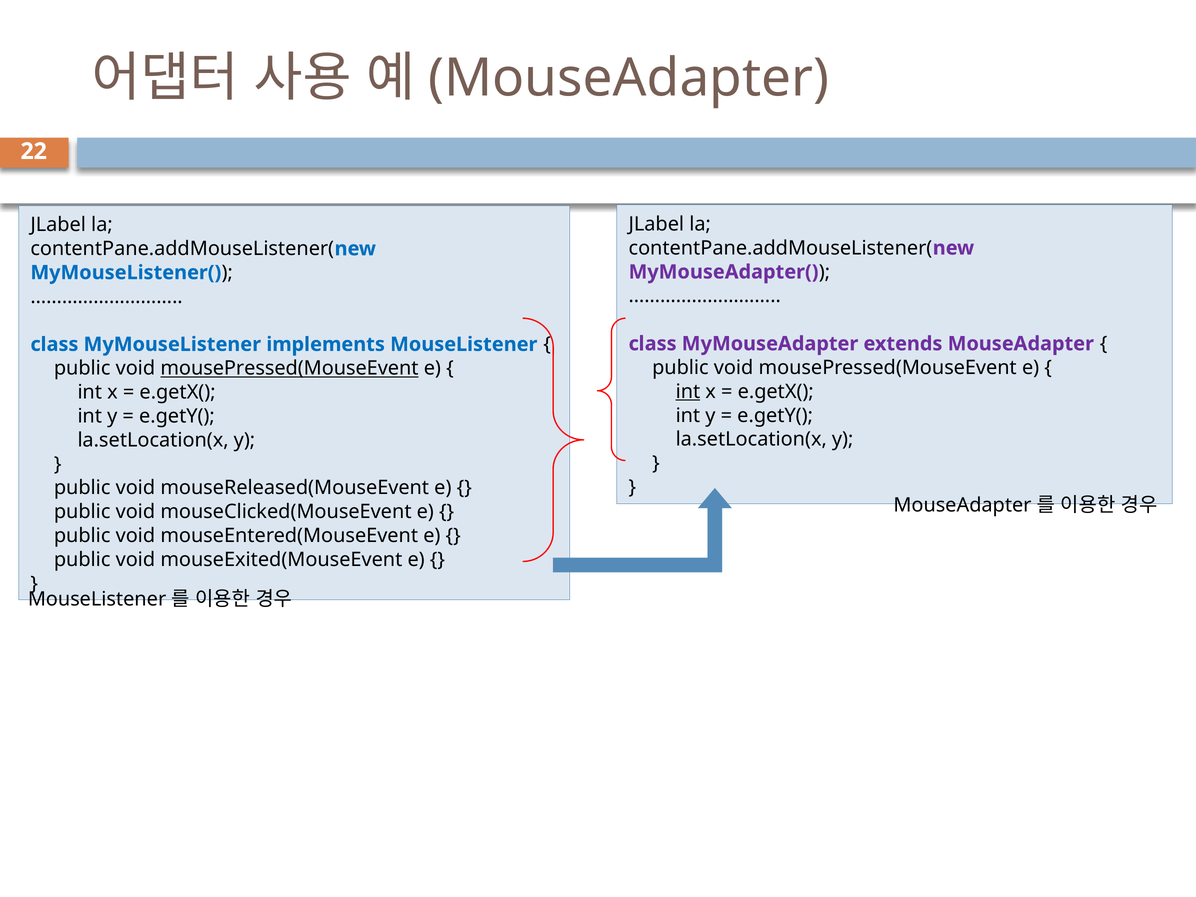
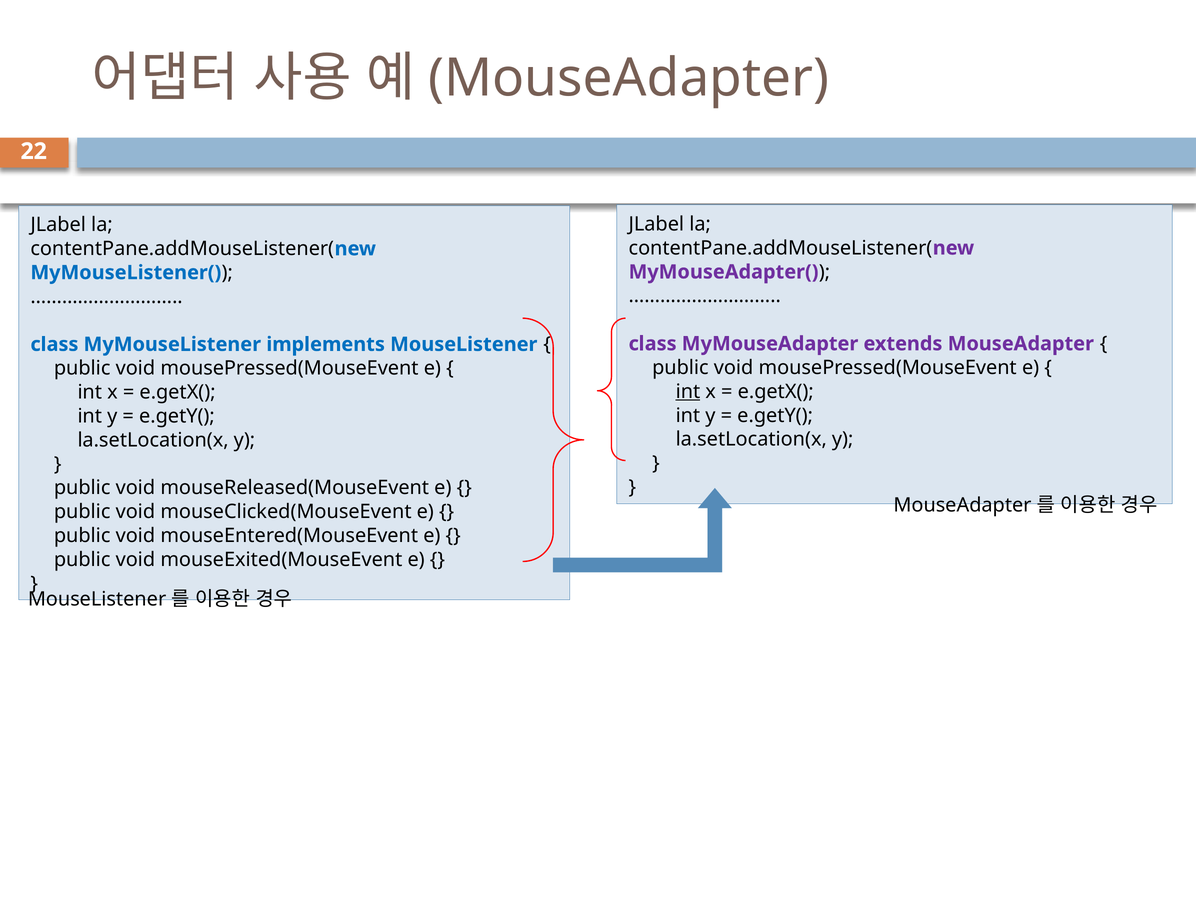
mousePressed(MouseEvent underline: present -> none (289, 368)
